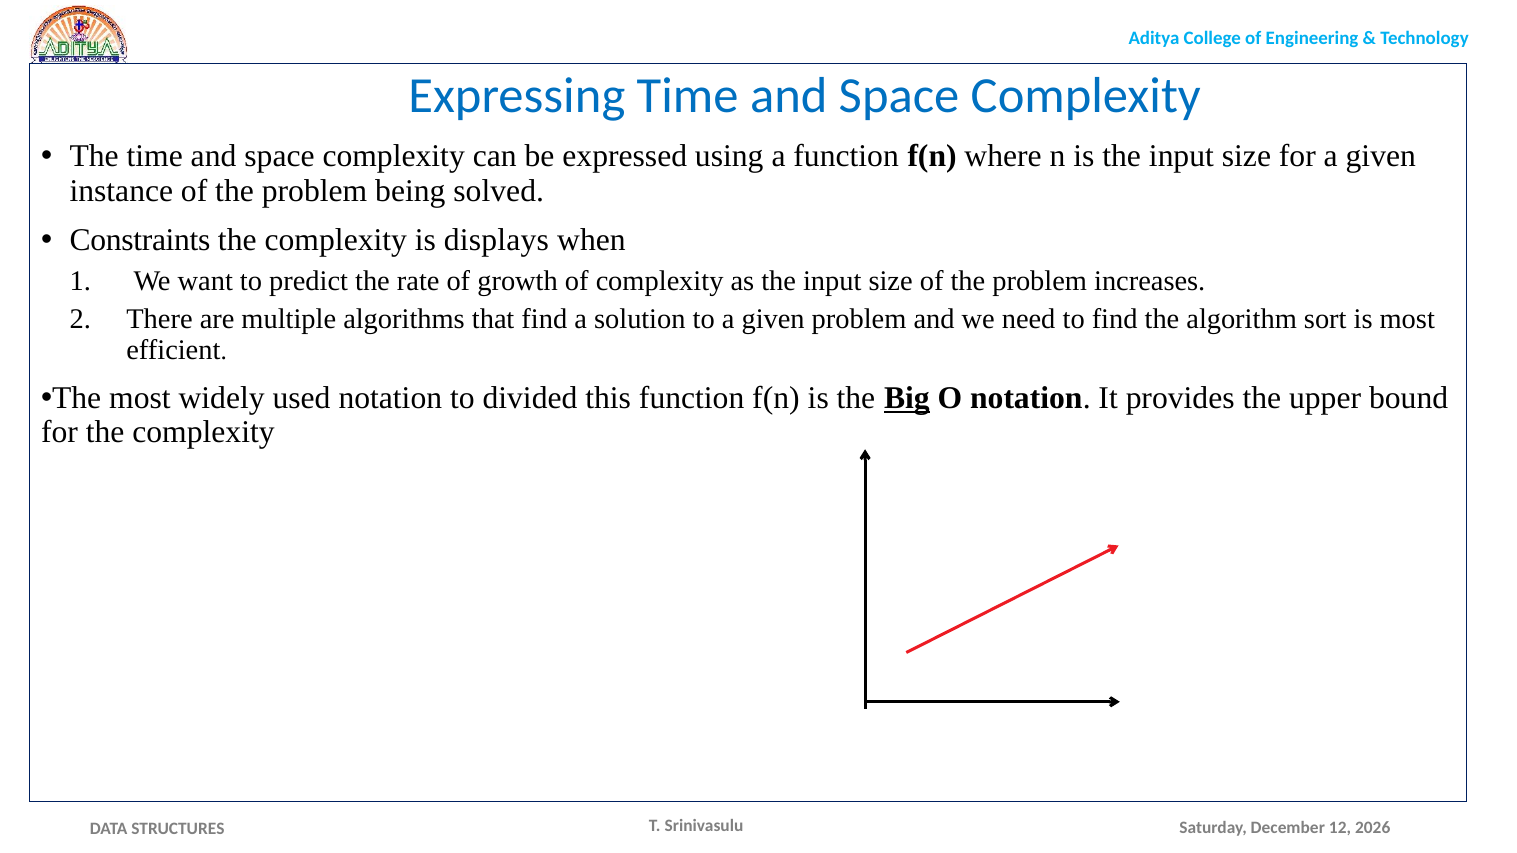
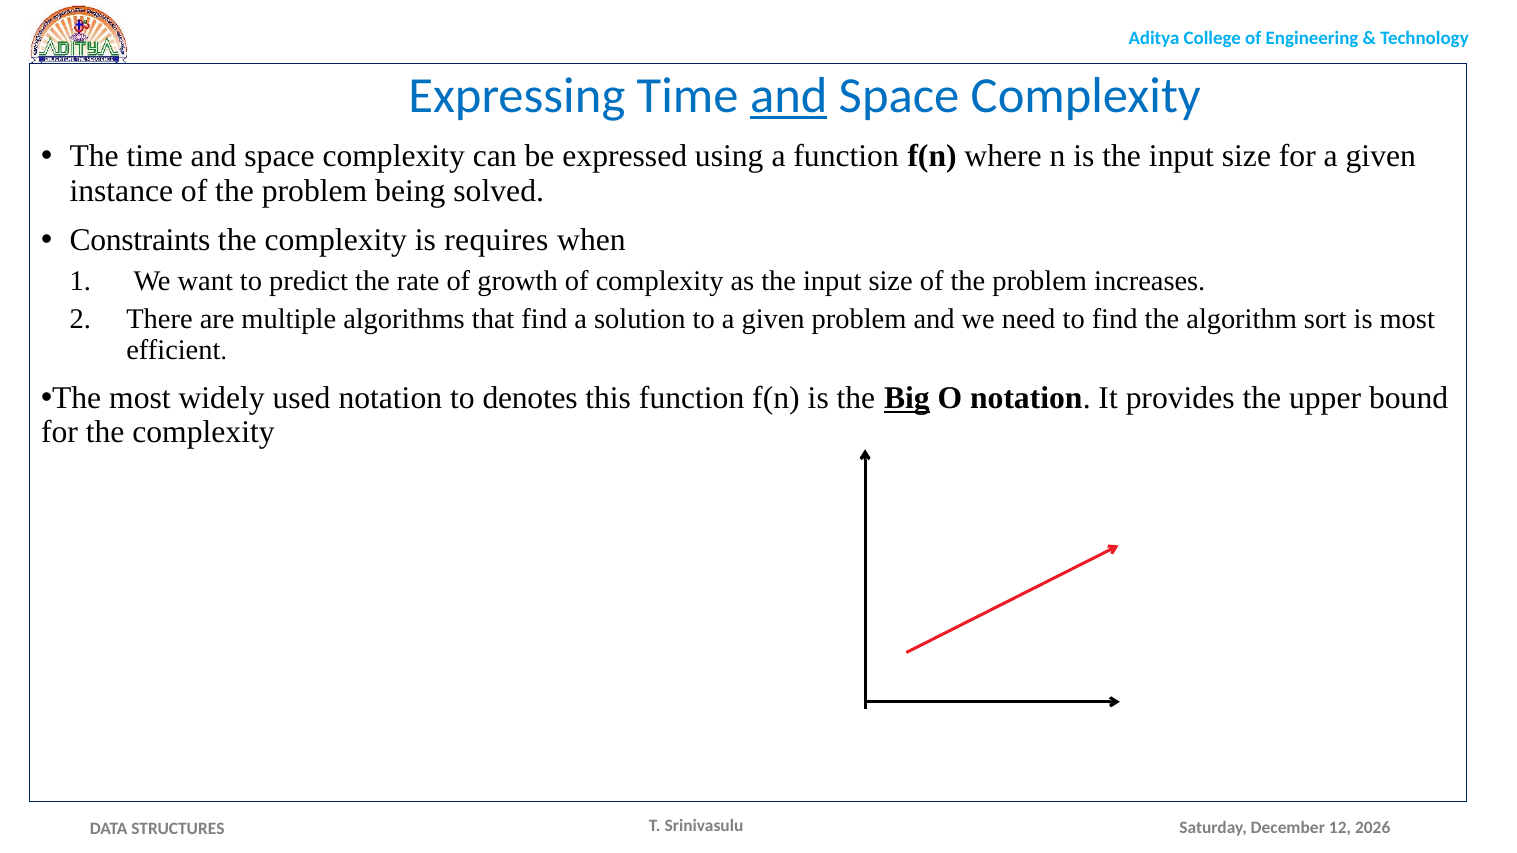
and underline: none -> present (789, 96)
displays: displays -> requires (496, 241)
divided: divided -> denotes (530, 398)
